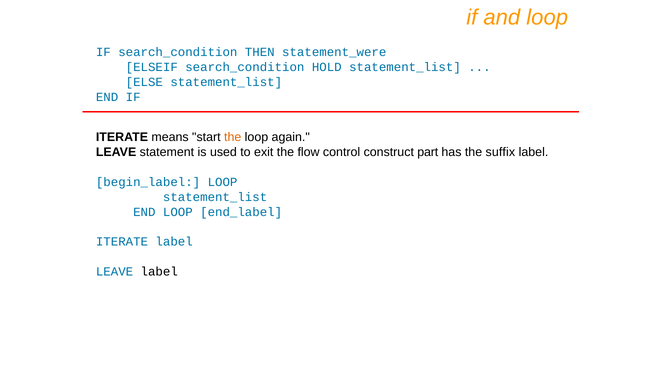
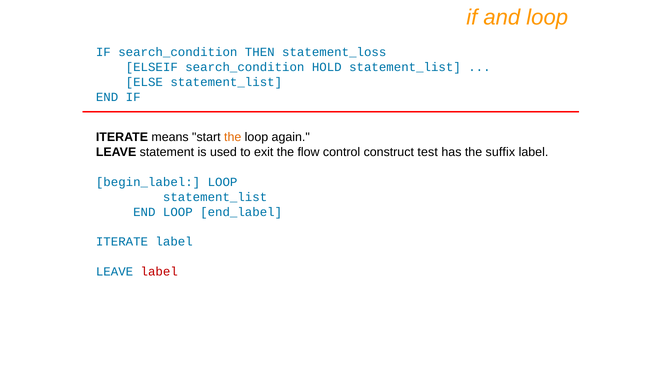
statement_were: statement_were -> statement_loss (334, 52)
part: part -> test (428, 152)
label colour: black -> red (159, 271)
